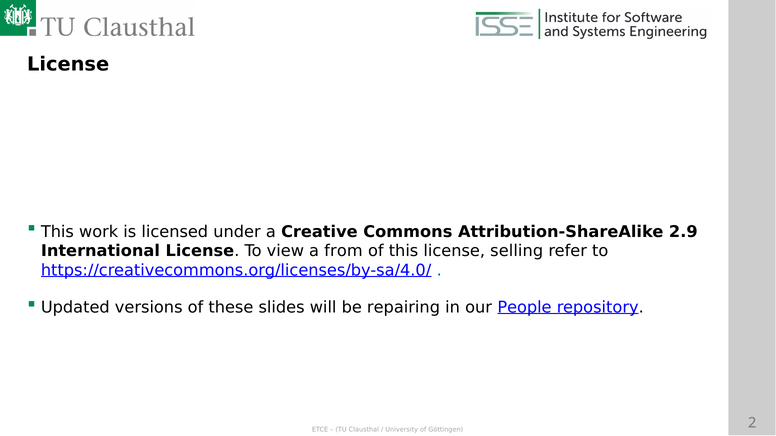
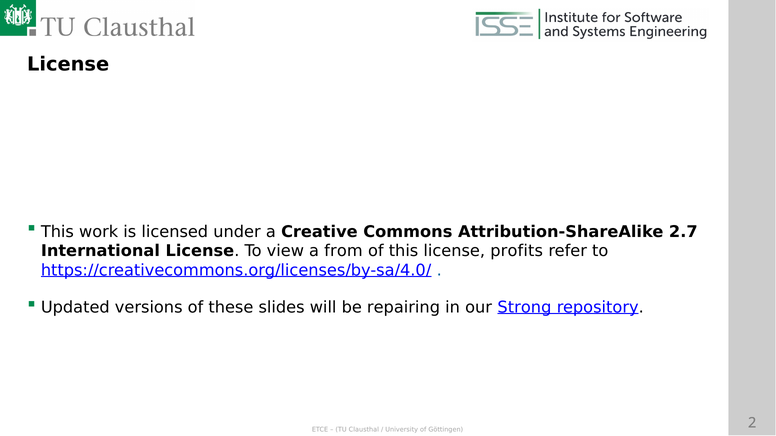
2.9: 2.9 -> 2.7 (683, 232)
selling: selling -> profits (517, 251)
People: People -> Strong (524, 308)
